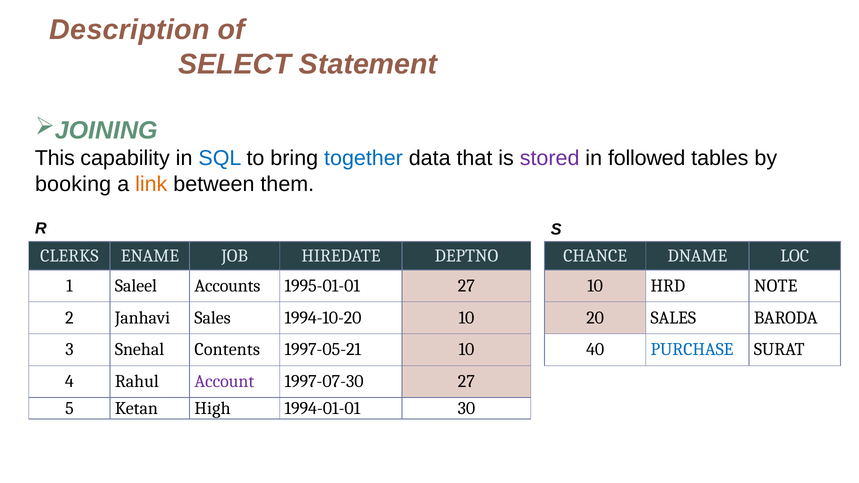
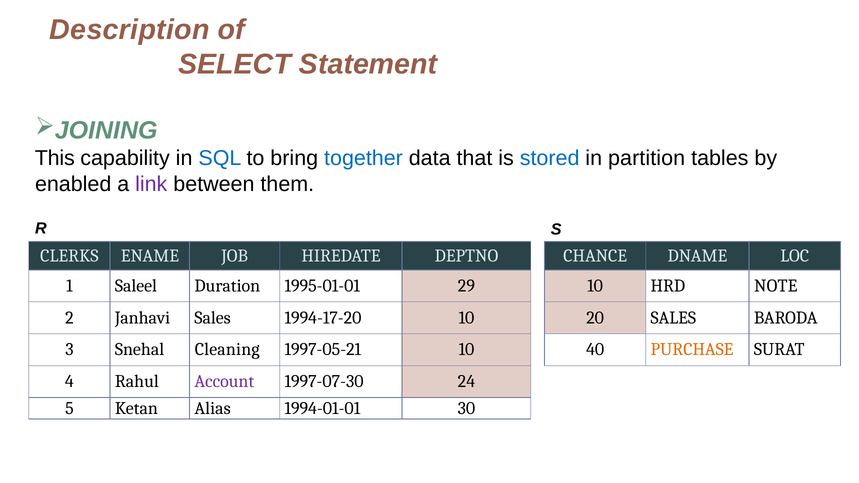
stored colour: purple -> blue (550, 158)
followed: followed -> partition (647, 158)
booking: booking -> enabled (73, 184)
link colour: orange -> purple (151, 184)
Accounts: Accounts -> Duration (227, 286)
1995-01-01 27: 27 -> 29 (466, 286)
1994-10-20: 1994-10-20 -> 1994-17-20 (323, 318)
Contents: Contents -> Cleaning (227, 350)
PURCHASE colour: blue -> orange (692, 350)
1997-07-30 27: 27 -> 24 (466, 382)
High: High -> Alias (213, 408)
